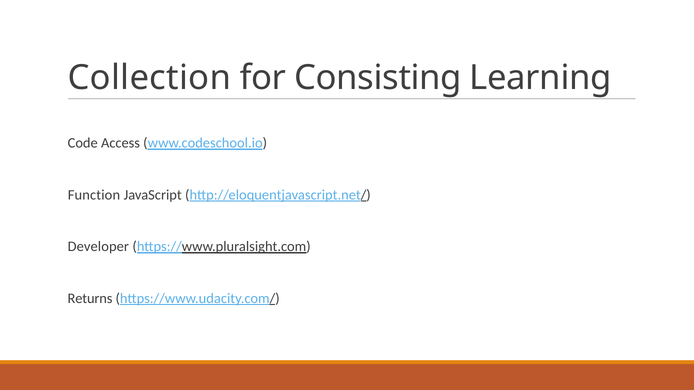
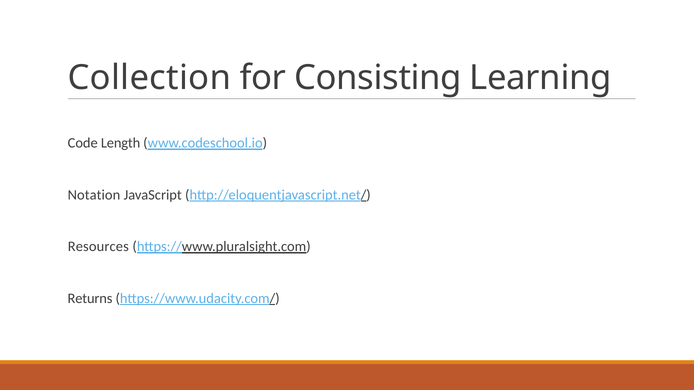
Access: Access -> Length (121, 143)
Function: Function -> Notation (94, 195)
Developer: Developer -> Resources (98, 247)
